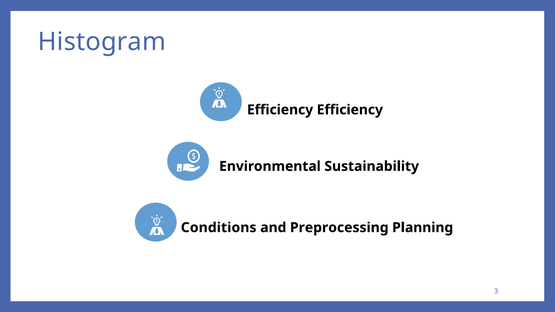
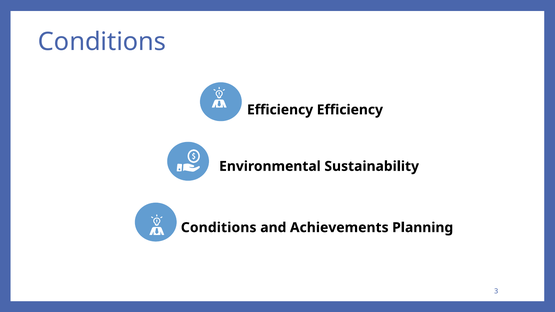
Histogram: Histogram -> Conditions (102, 42)
Preprocessing: Preprocessing -> Achievements (339, 228)
